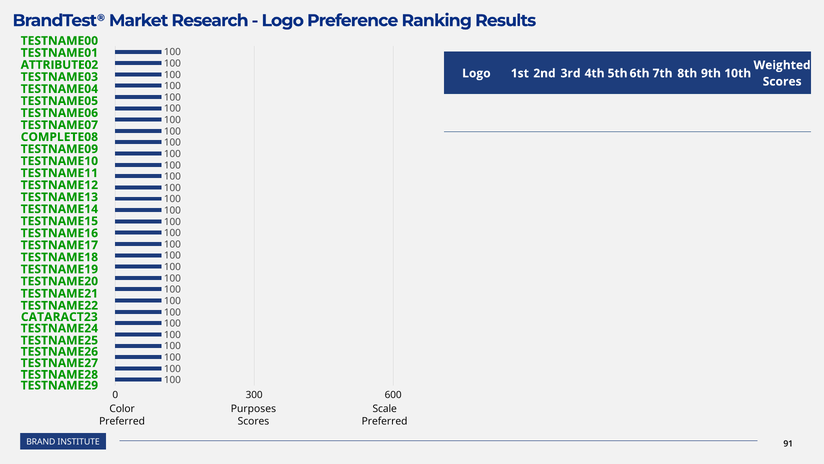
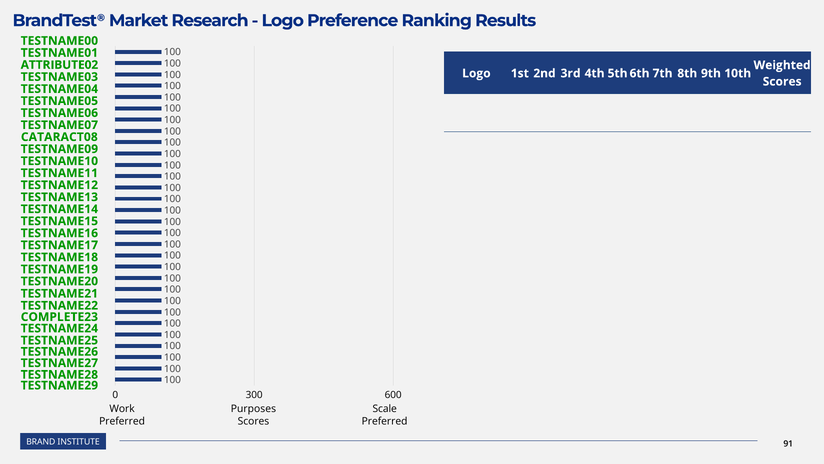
COMPLETE08: COMPLETE08 -> CATARACT08 (59, 137)
CATARACT23: CATARACT23 -> COMPLETE23 (59, 317)
Color: Color -> Work (122, 408)
